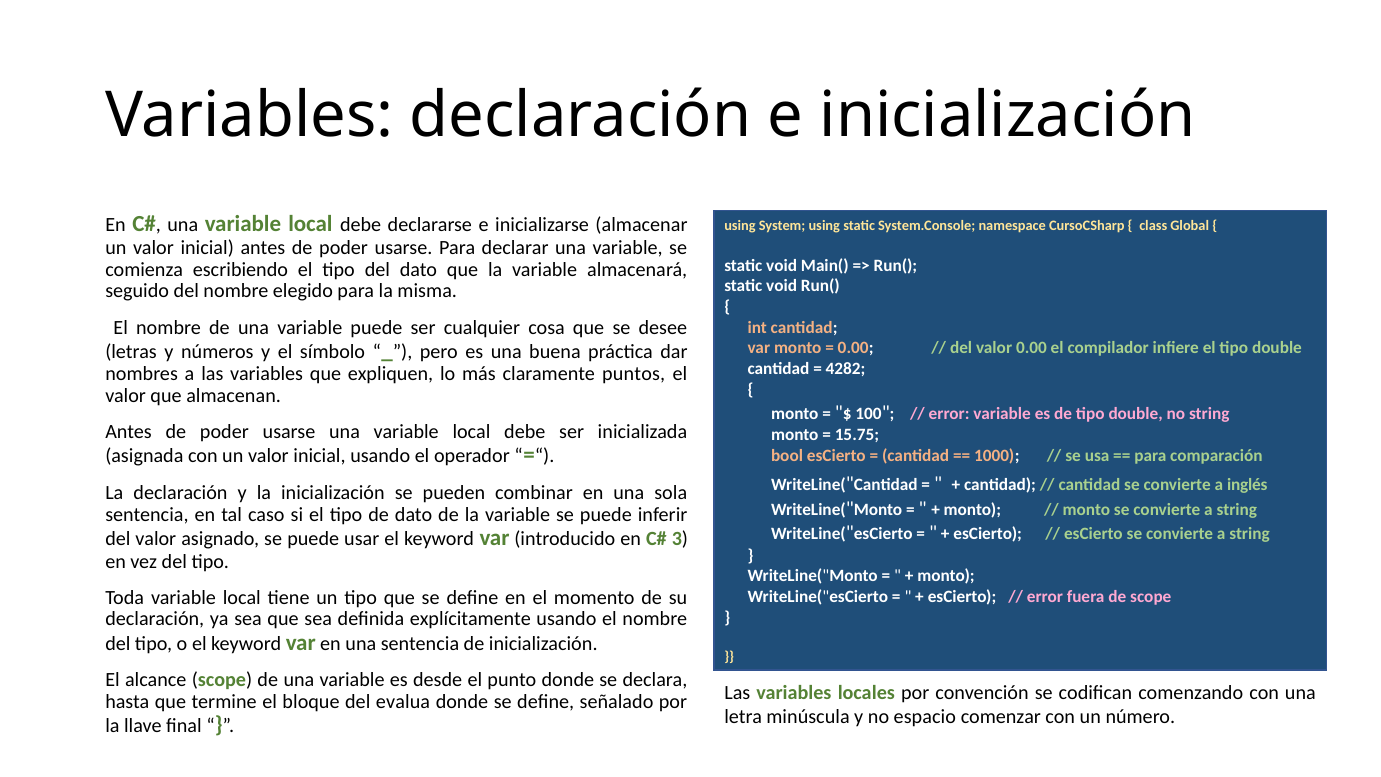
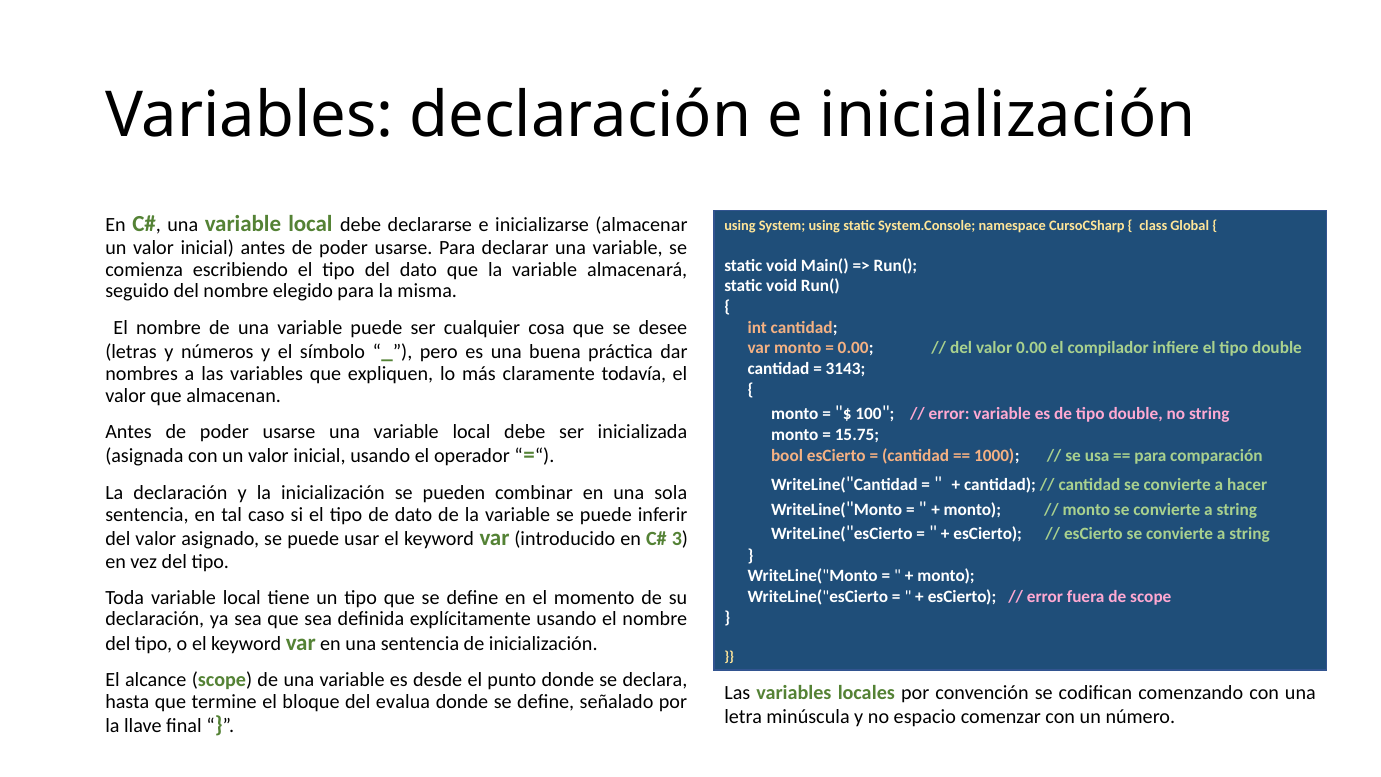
4282: 4282 -> 3143 (846, 369)
puntos: puntos -> todavía (634, 374)
inglés: inglés -> hacer (1247, 485)
